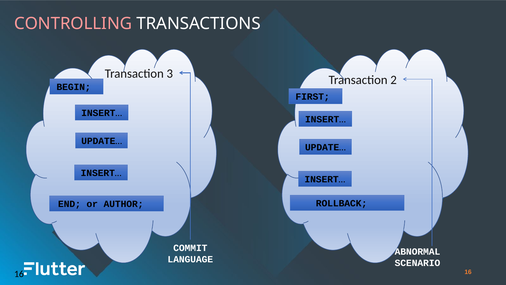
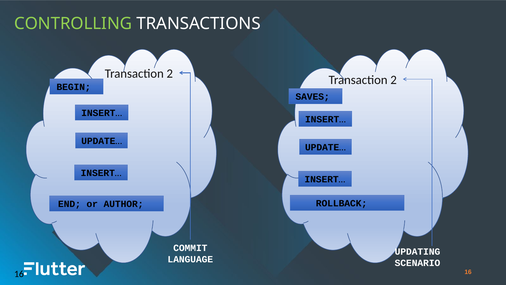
CONTROLLING colour: pink -> light green (73, 24)
3: 3 -> 2 (170, 74)
FIRST: FIRST -> SAVES (313, 97)
ABNORMAL: ABNORMAL -> UPDATING (417, 251)
